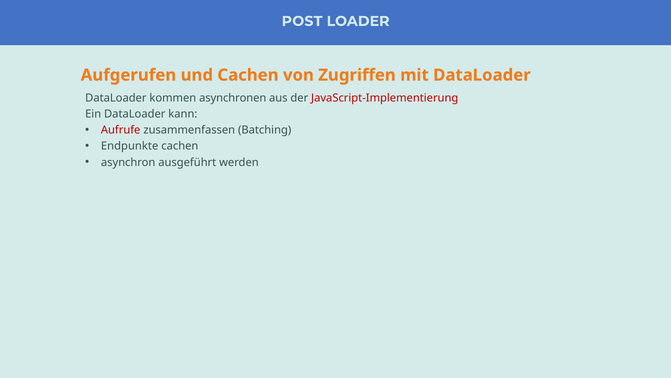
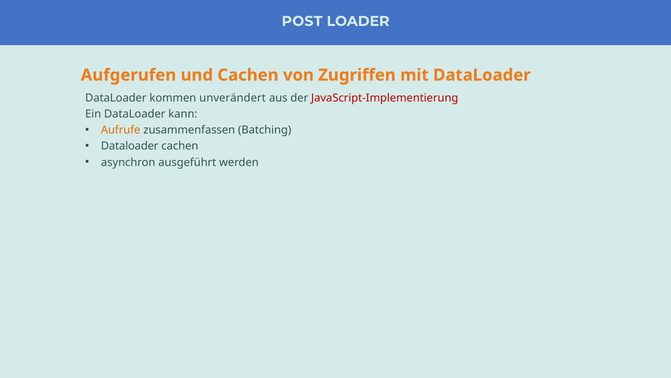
asynchronen: asynchronen -> unverändert (233, 98)
Aufrufe colour: red -> orange (121, 130)
Endpunkte: Endpunkte -> Dataloader (130, 146)
